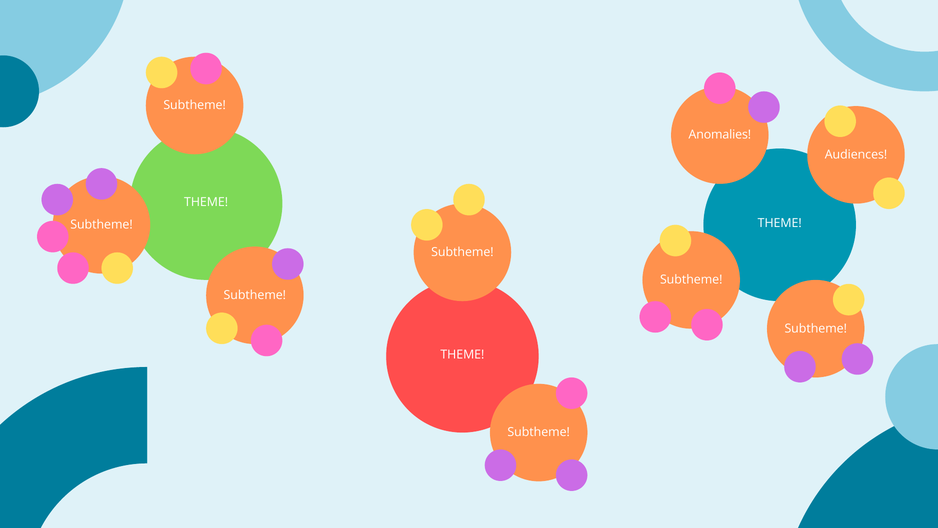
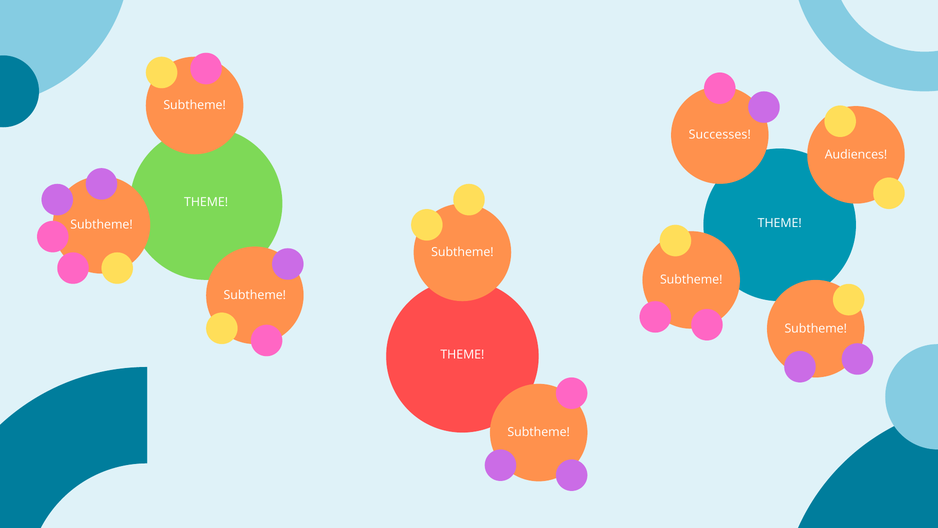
Anomalies: Anomalies -> Successes (720, 135)
